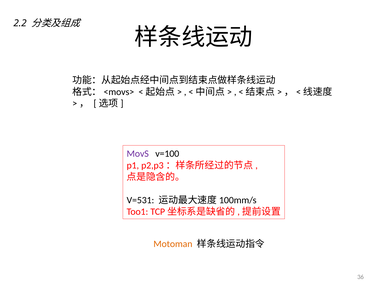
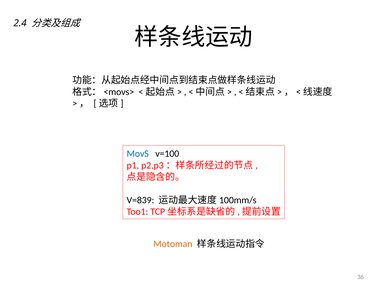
2.2: 2.2 -> 2.4 (20, 23)
MovS colour: purple -> blue (138, 154)
V=531: V=531 -> V=839 (140, 200)
